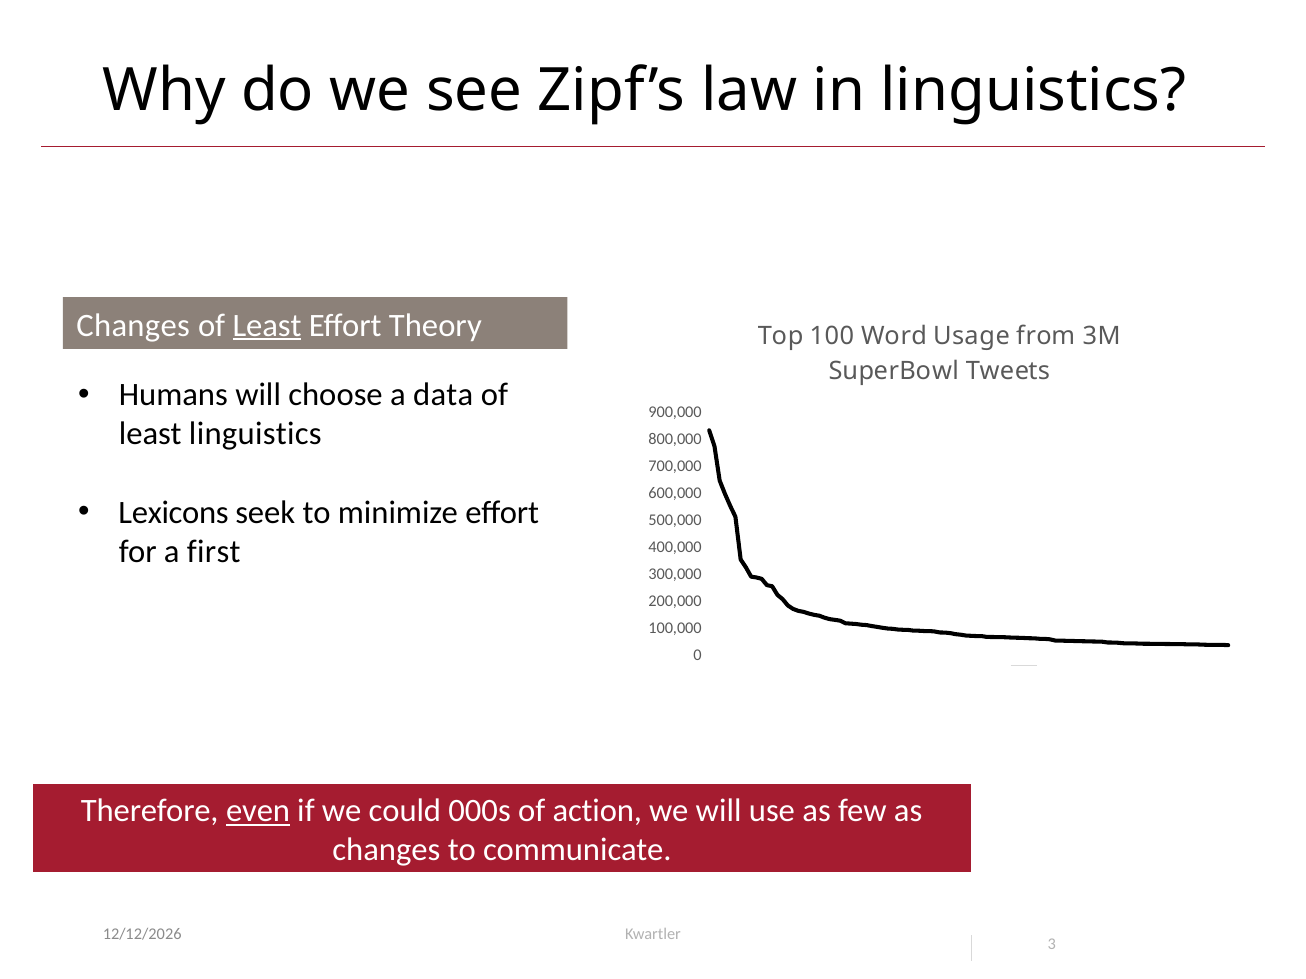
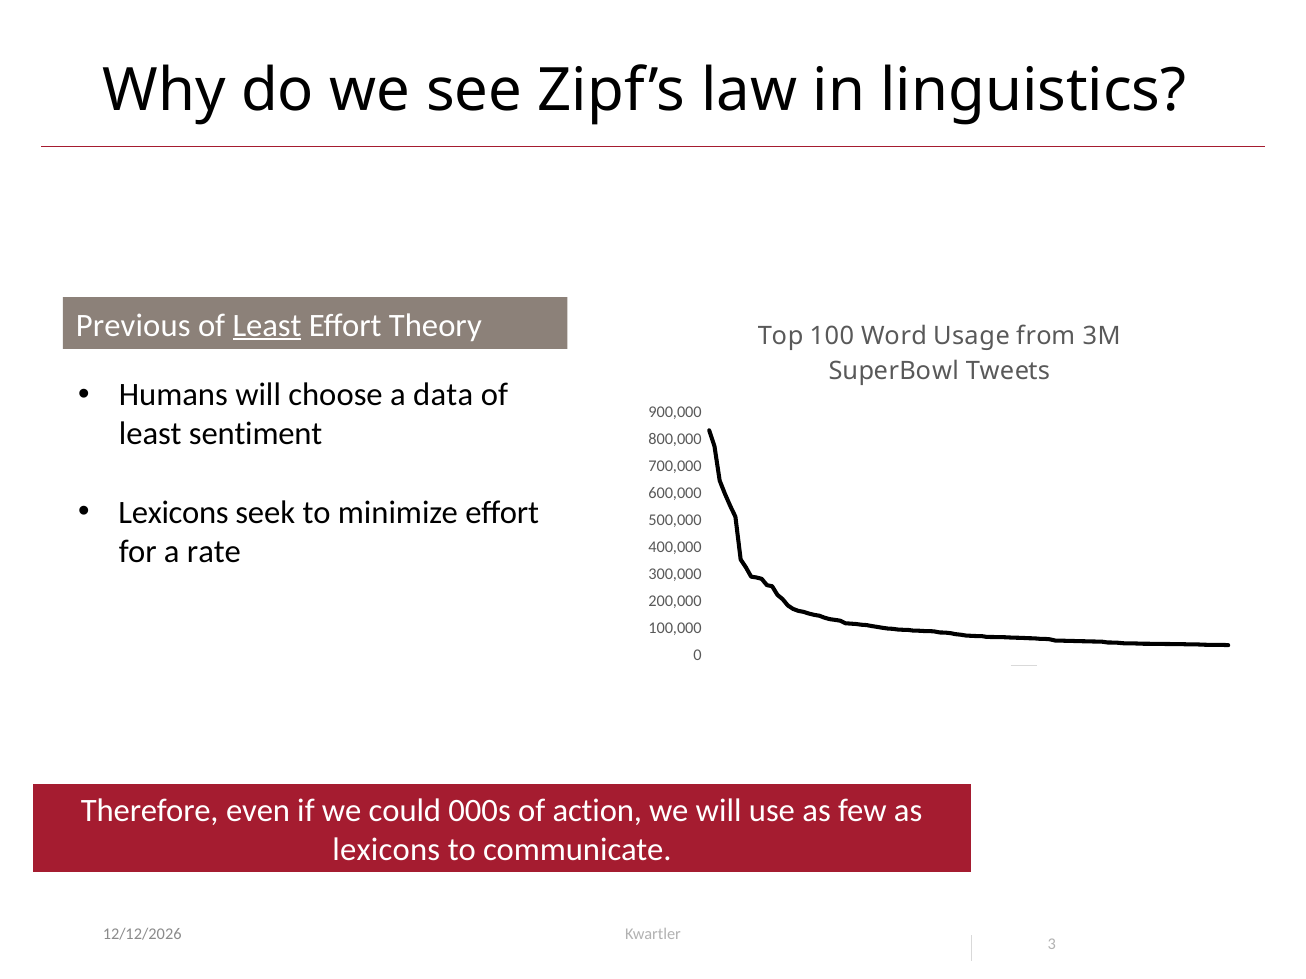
Changes: Changes -> Previous (133, 325)
least linguistics: linguistics -> sentiment (256, 434)
first: first -> rate (214, 552)
even underline: present -> none (258, 811)
changes: changes -> lexicons (386, 851)
